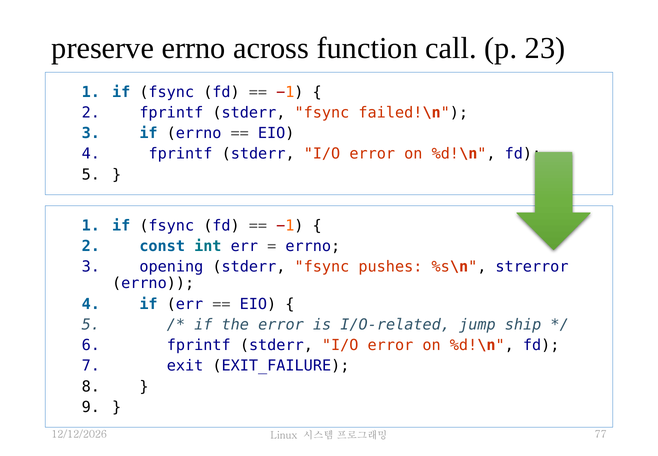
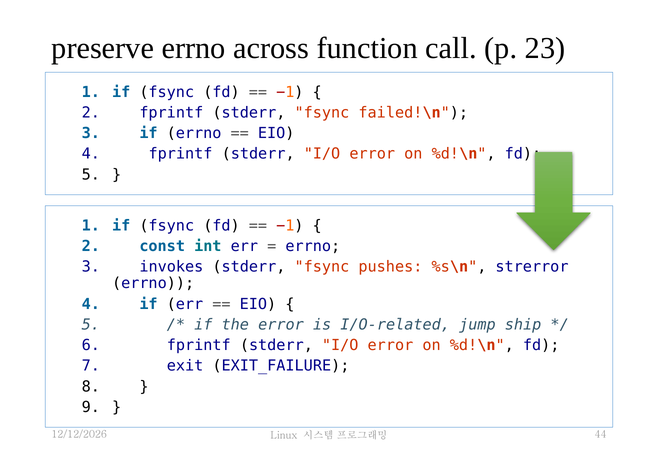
opening: opening -> invokes (171, 267)
77: 77 -> 44 (601, 434)
